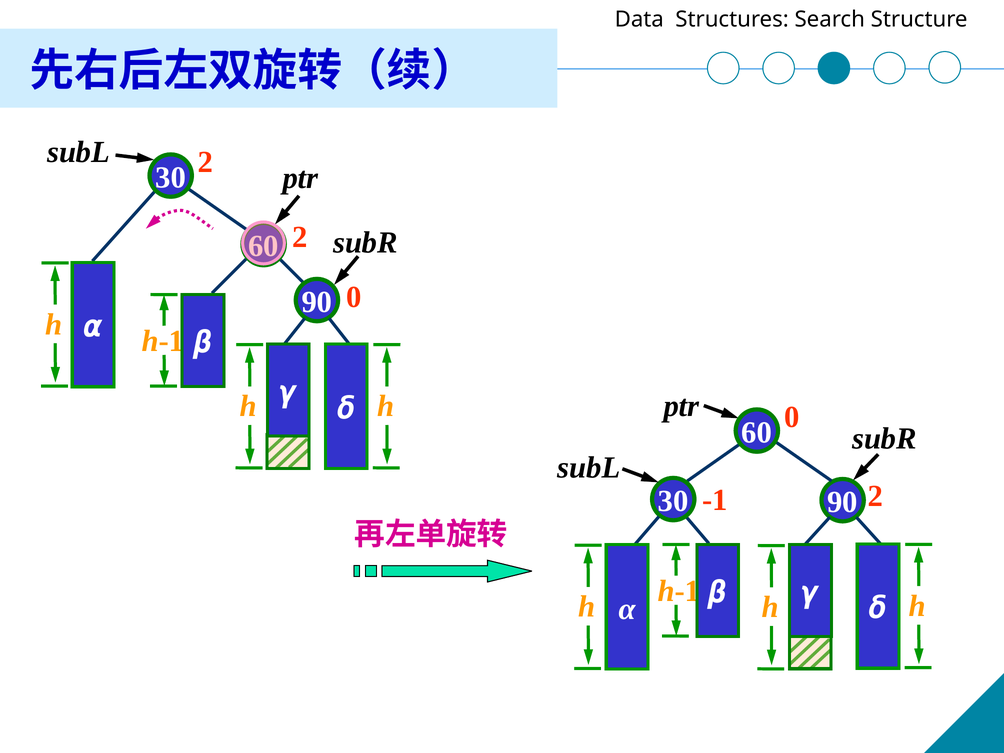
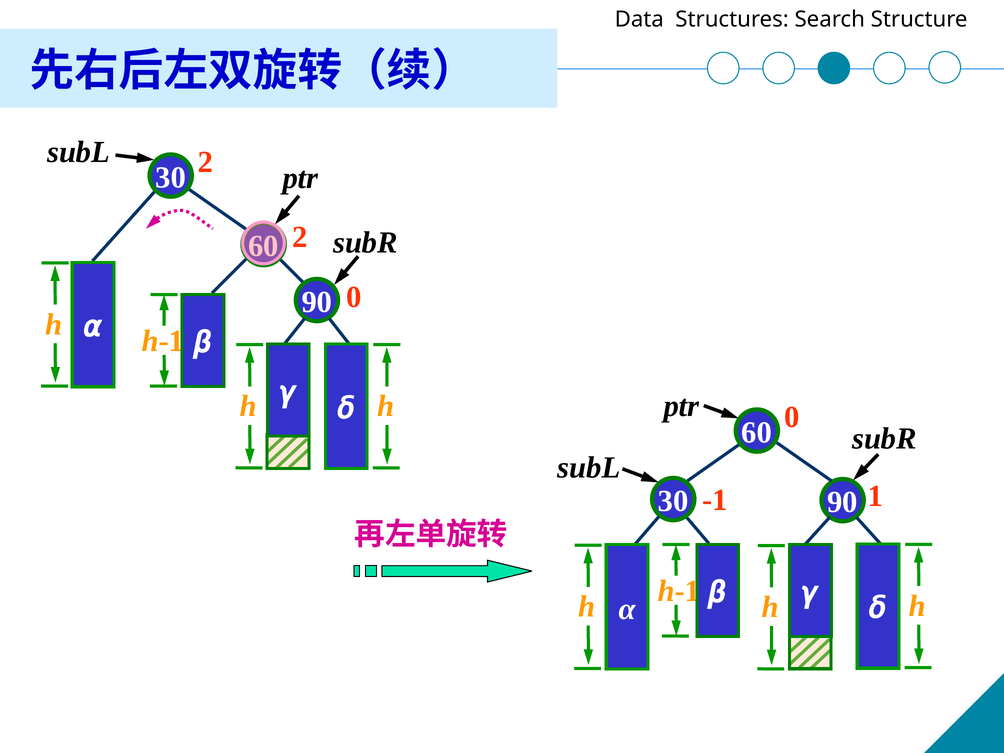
2: 2 -> 1 (875, 496)
